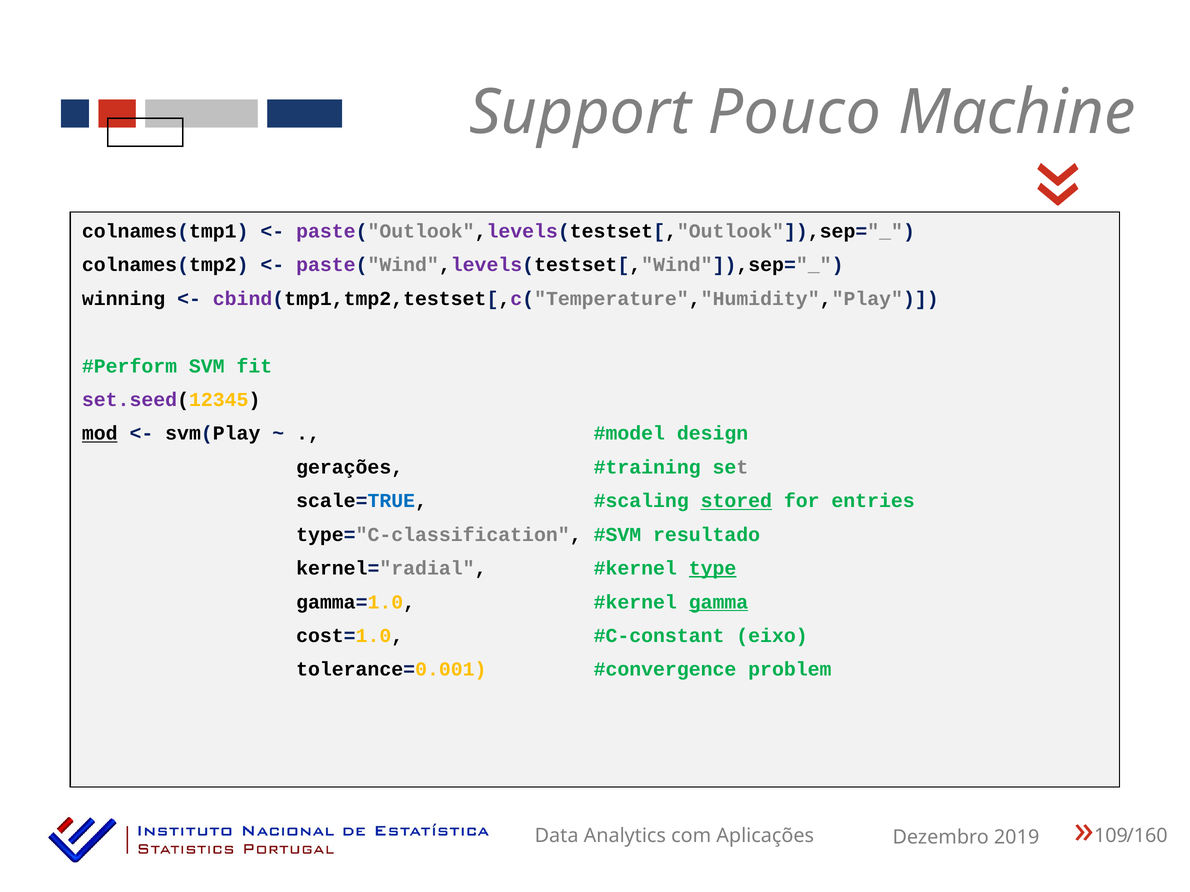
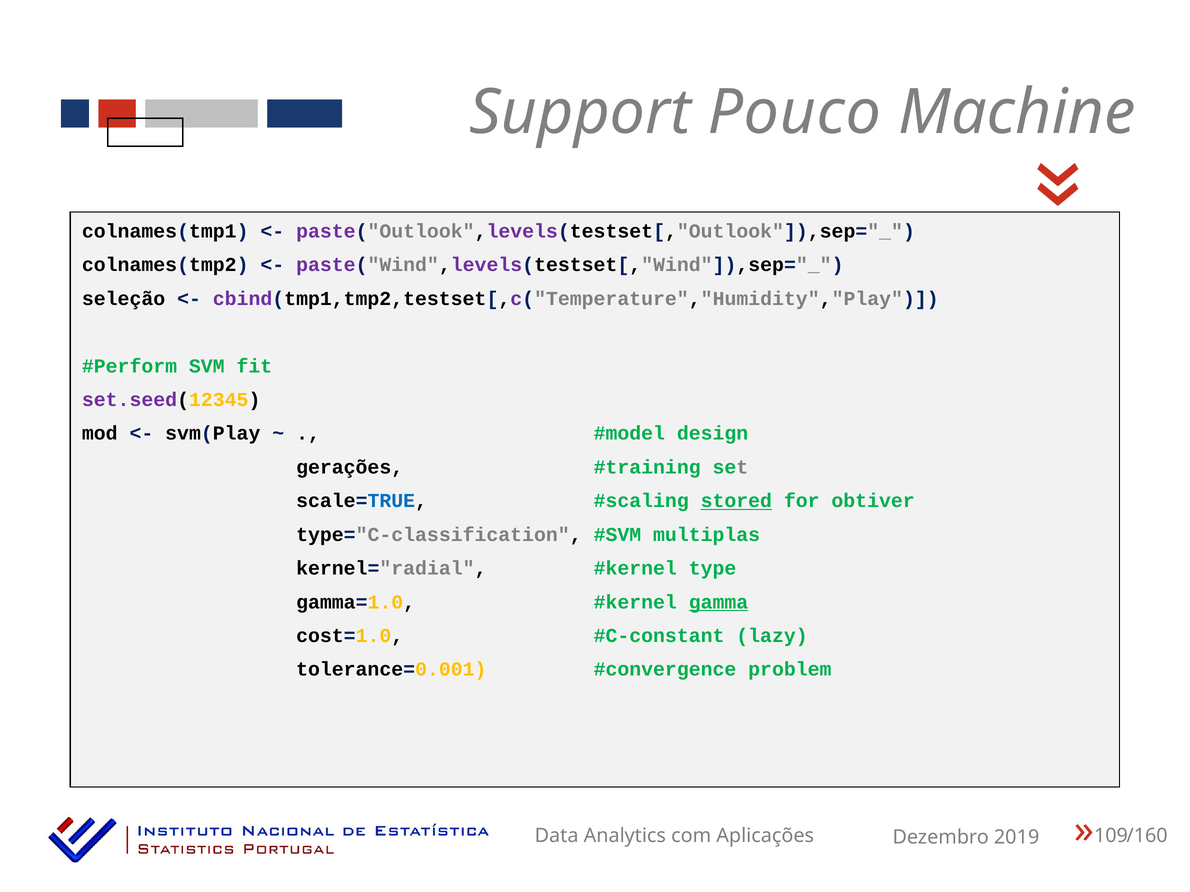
winning: winning -> seleção (124, 299)
mod underline: present -> none (100, 434)
entries: entries -> obtiver (873, 501)
resultado: resultado -> multiplas (707, 535)
type underline: present -> none (713, 569)
eixo: eixo -> lazy (772, 636)
